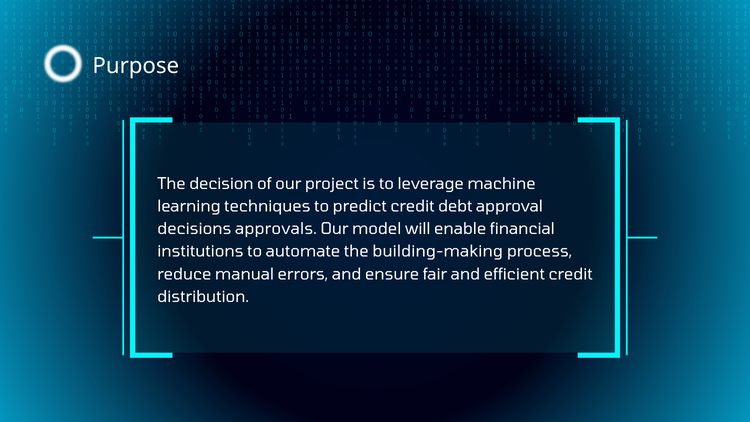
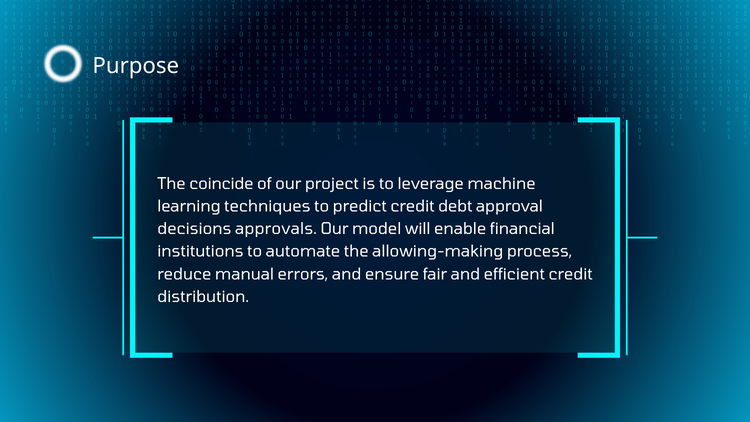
decision: decision -> coincide (221, 184)
building-making: building-making -> allowing-making (438, 252)
